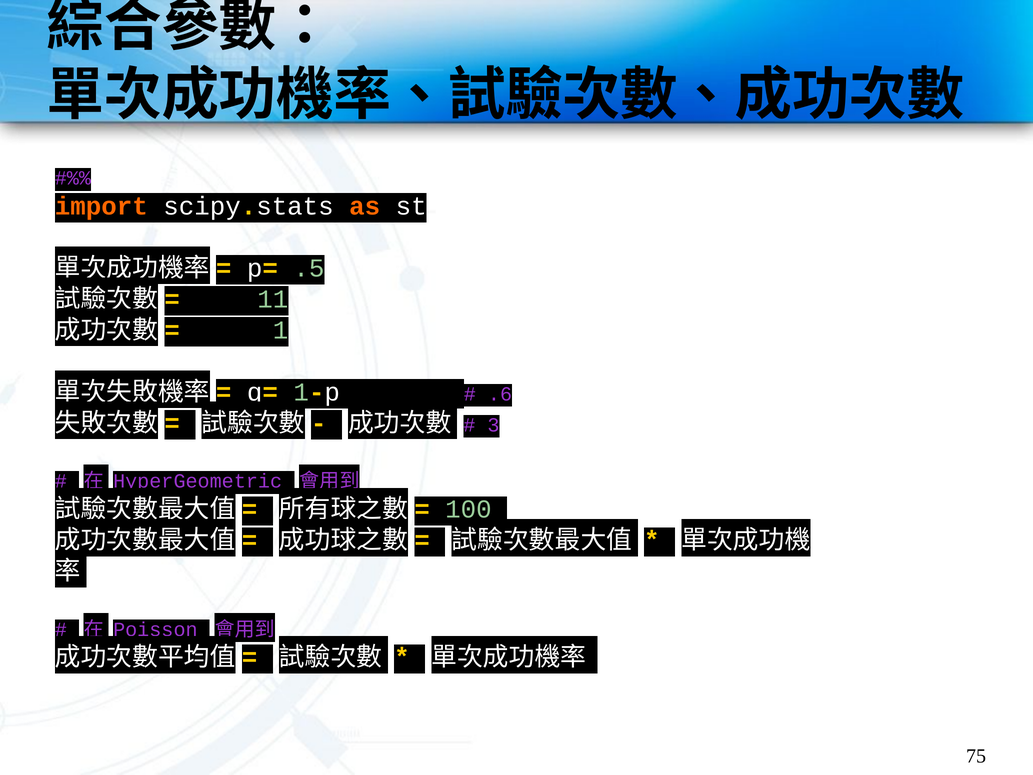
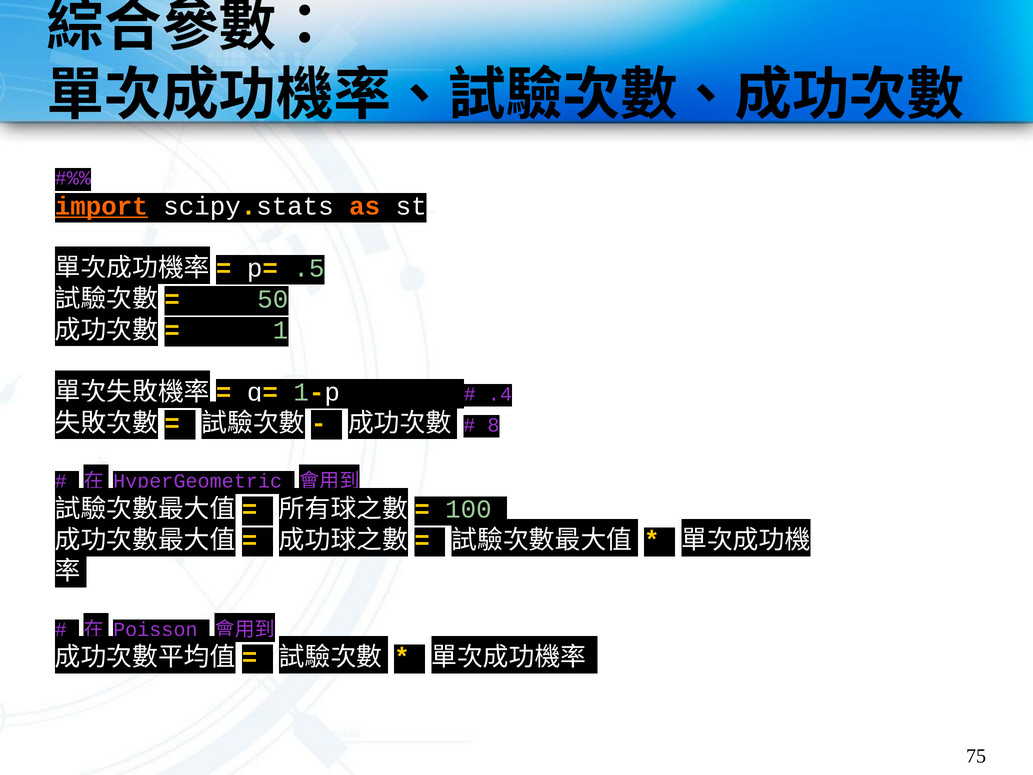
import underline: none -> present (101, 206)
11: 11 -> 50 (273, 299)
.6: .6 -> .4 (500, 394)
3: 3 -> 8 (493, 425)
